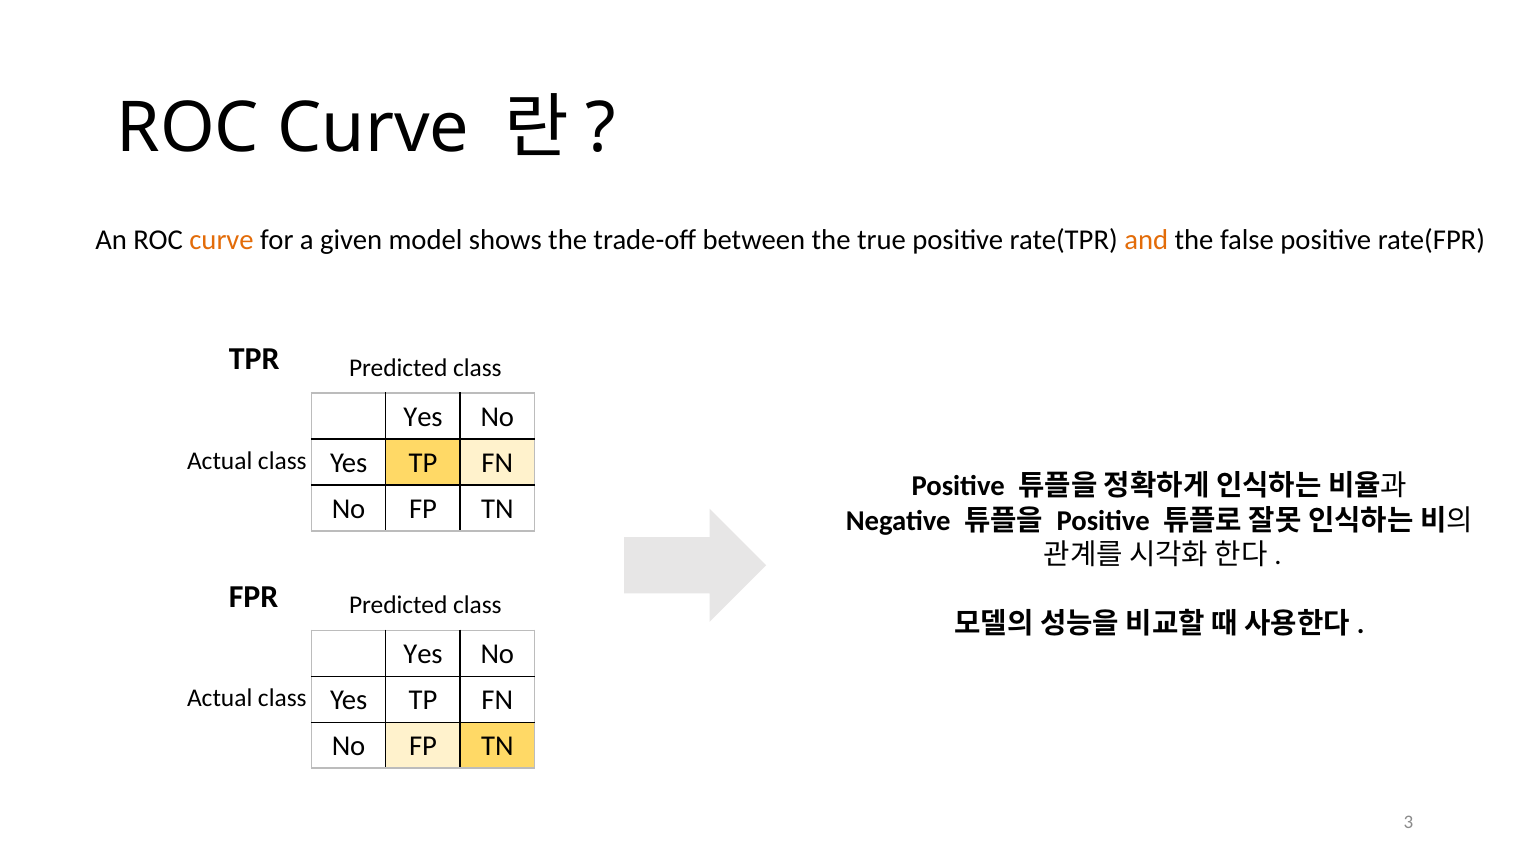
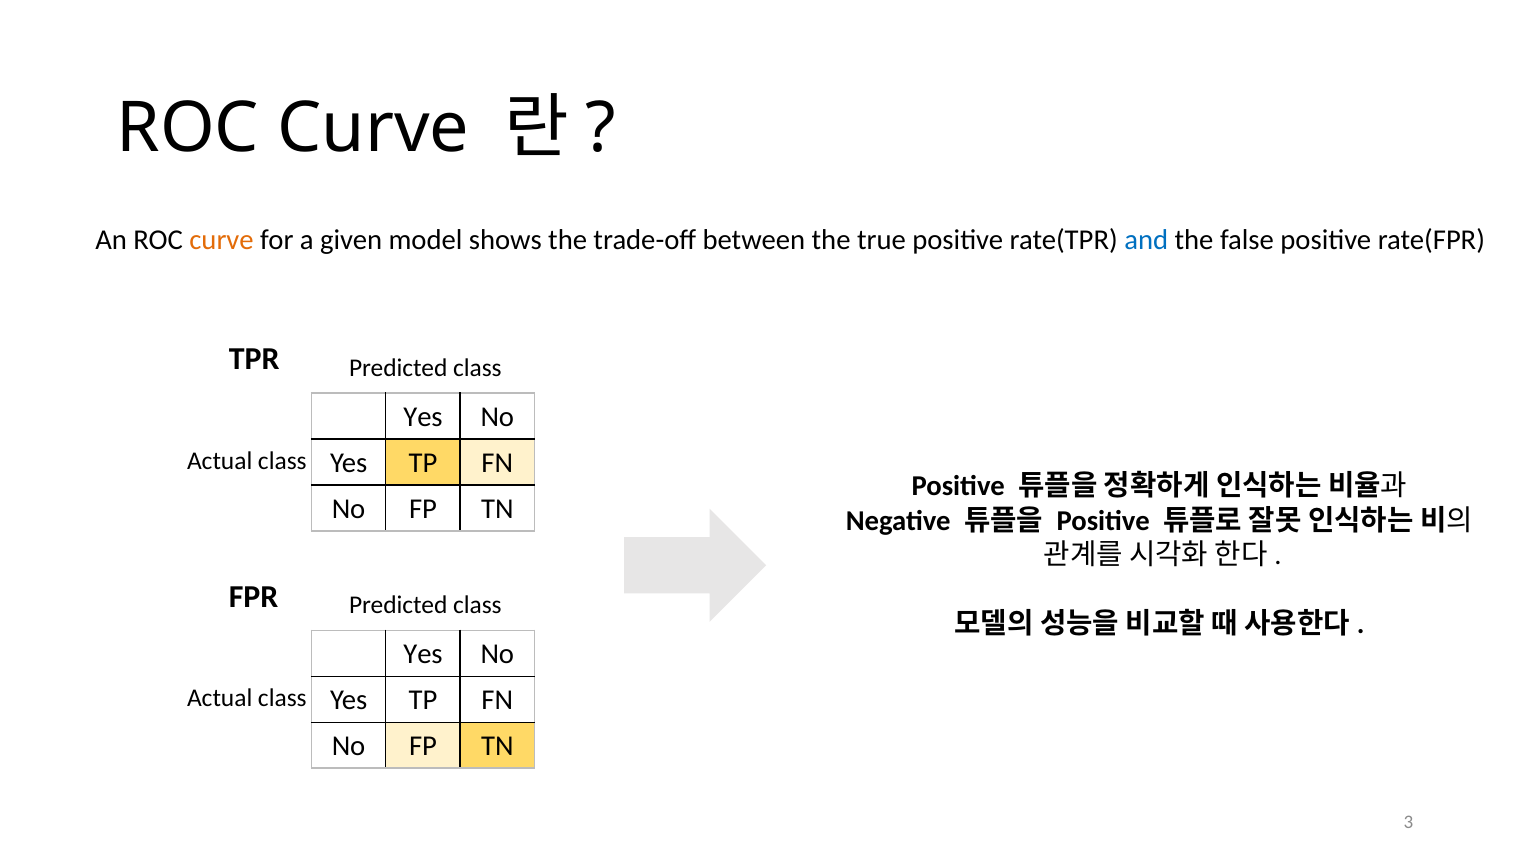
and colour: orange -> blue (1146, 240)
